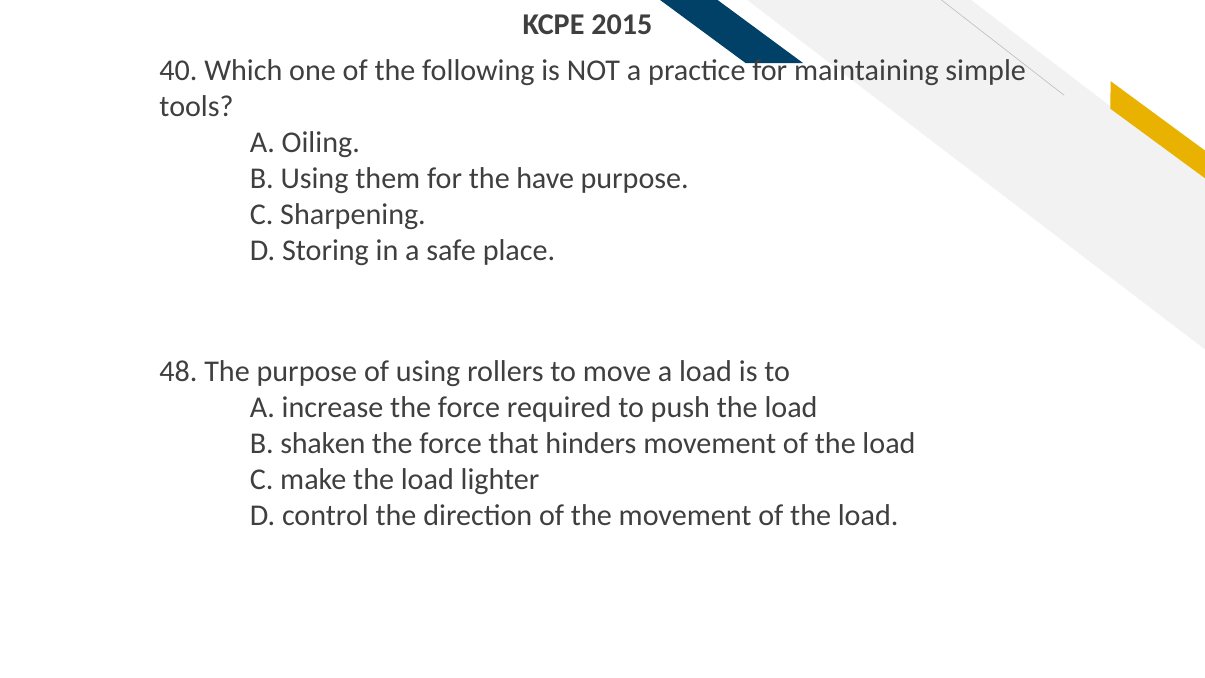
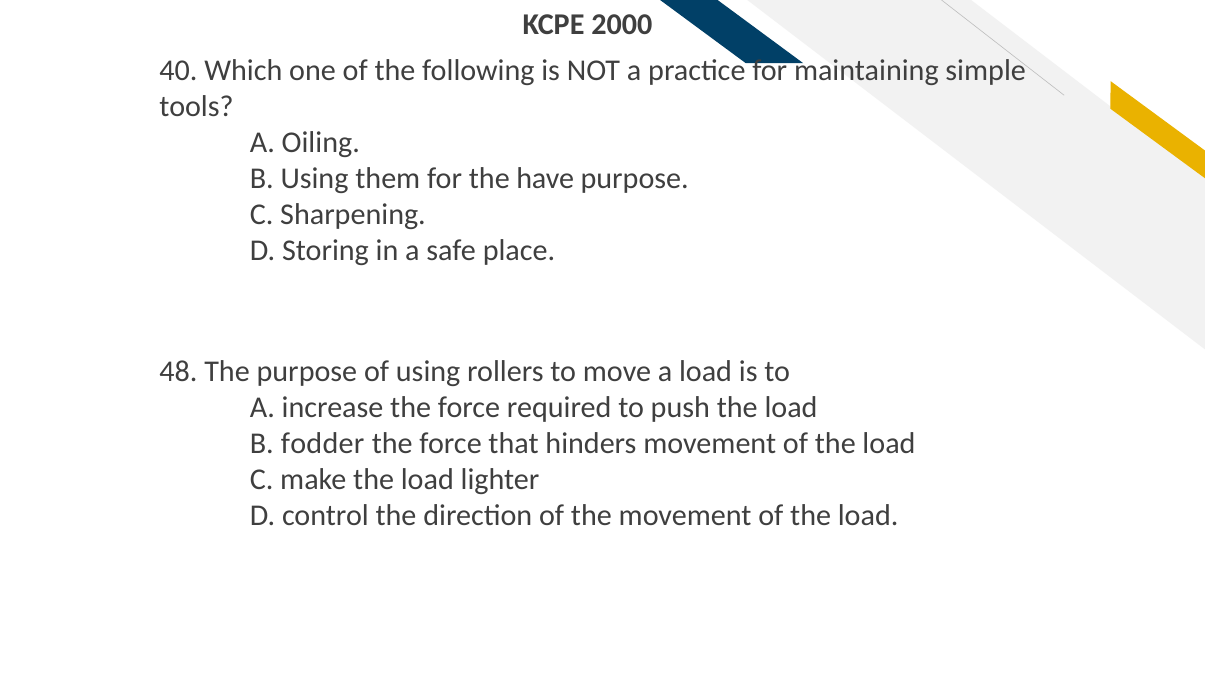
2015: 2015 -> 2000 (622, 25)
shaken: shaken -> fodder (323, 443)
